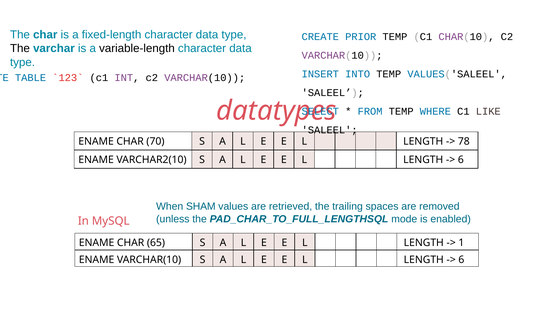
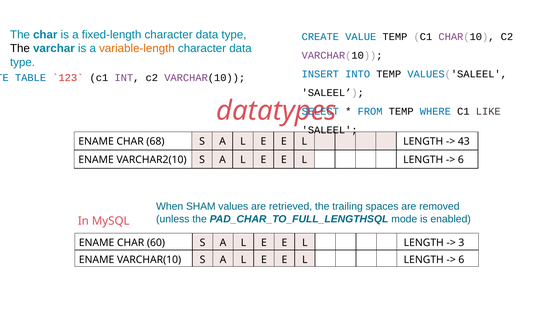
PRIOR: PRIOR -> VALUE (361, 37)
variable-length colour: black -> orange (137, 48)
70: 70 -> 68 (155, 141)
78: 78 -> 43 (464, 141)
65: 65 -> 60 (156, 243)
1: 1 -> 3 (461, 243)
